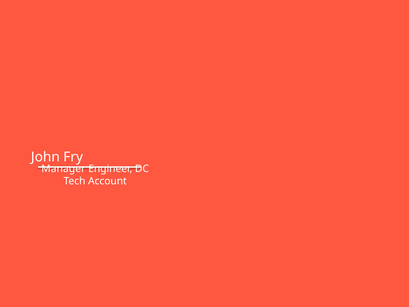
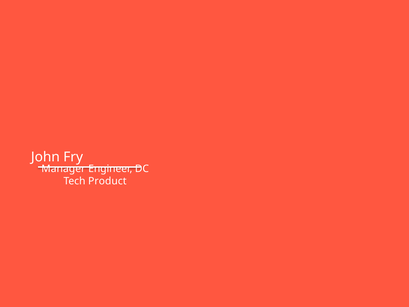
Account: Account -> Product (107, 181)
